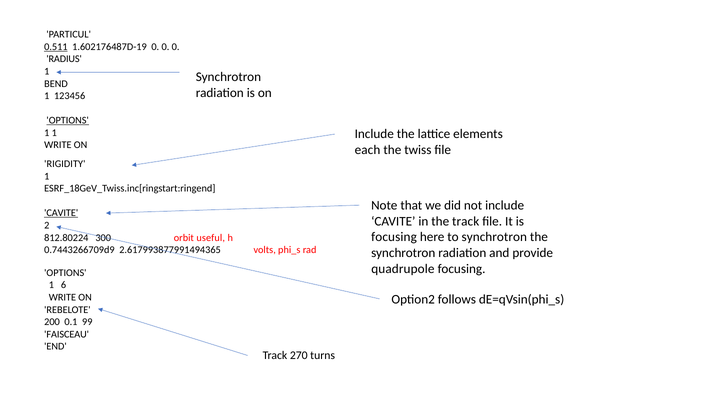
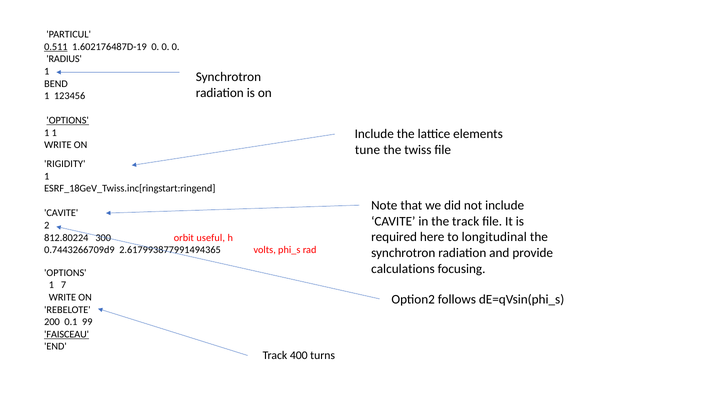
each: each -> tune (367, 150)
CAVITE underline: present -> none (61, 213)
focusing: focusing -> required (394, 237)
to synchrotron: synchrotron -> longitudinal (494, 237)
quadrupole: quadrupole -> calculations (403, 269)
6: 6 -> 7 (63, 285)
FAISCEAU underline: none -> present (67, 335)
270: 270 -> 400 (299, 356)
